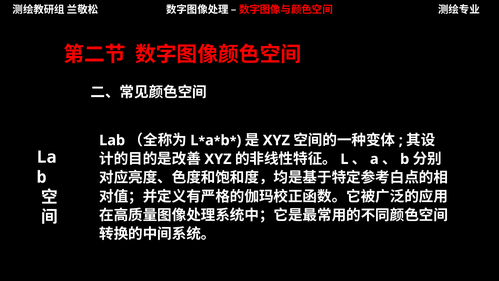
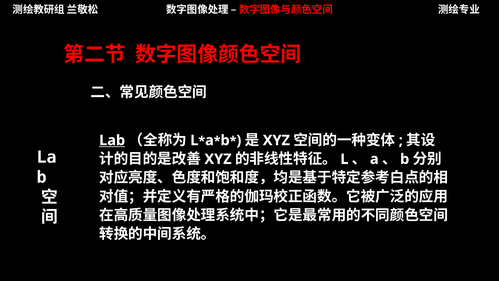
Lab underline: none -> present (112, 140)
